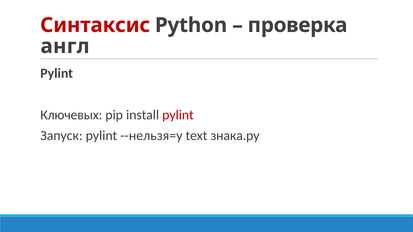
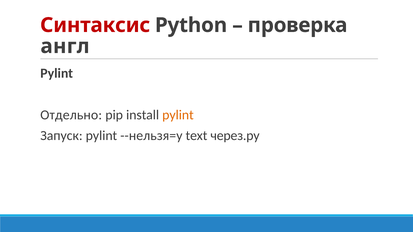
Ключевых: Ключевых -> Отдельно (71, 115)
pylint colour: red -> orange (178, 115)
знака.py: знака.py -> через.py (235, 136)
